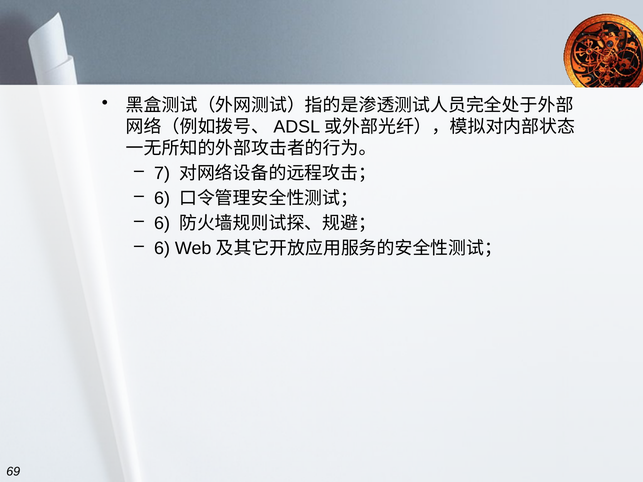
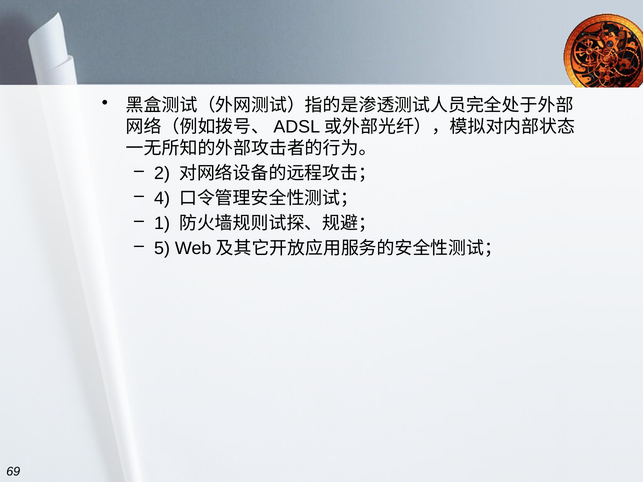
7: 7 -> 2 (162, 174)
6: 6 -> 4 (162, 199)
6: 6 -> 1 (162, 224)
6: 6 -> 5 (162, 249)
